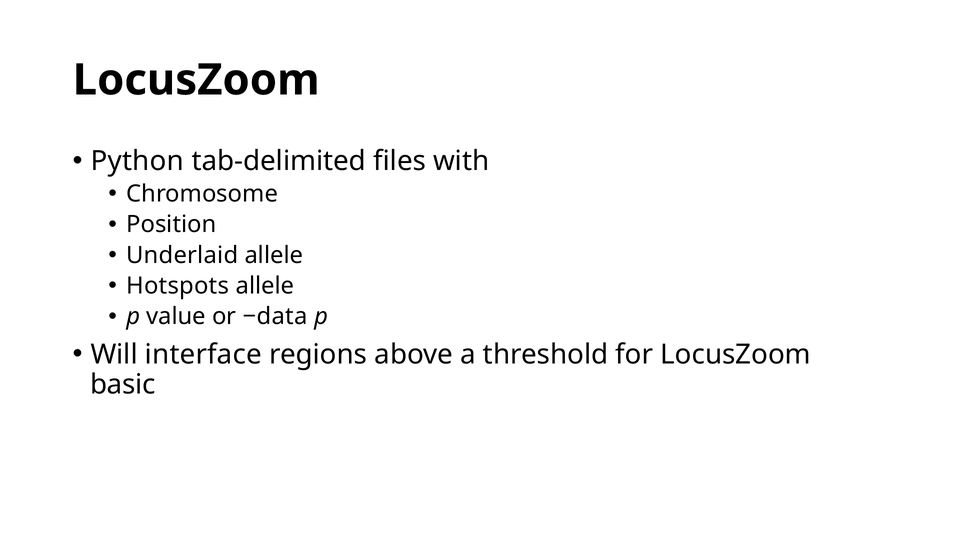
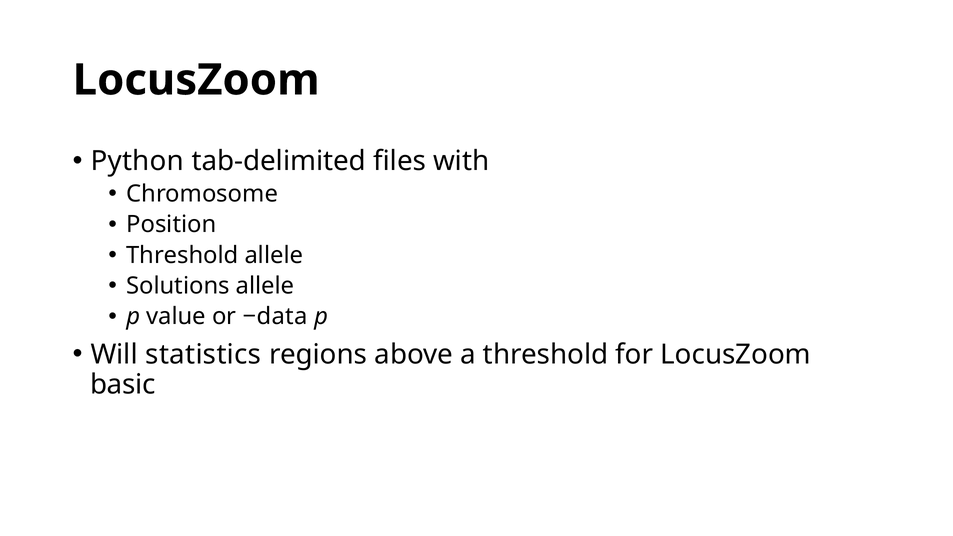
Underlaid: Underlaid -> Threshold (182, 255)
Hotspots: Hotspots -> Solutions (178, 286)
interface: interface -> statistics (203, 354)
